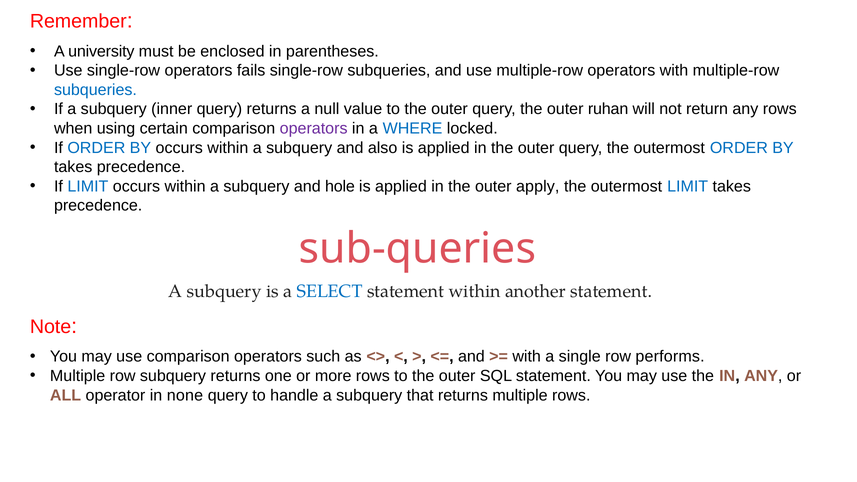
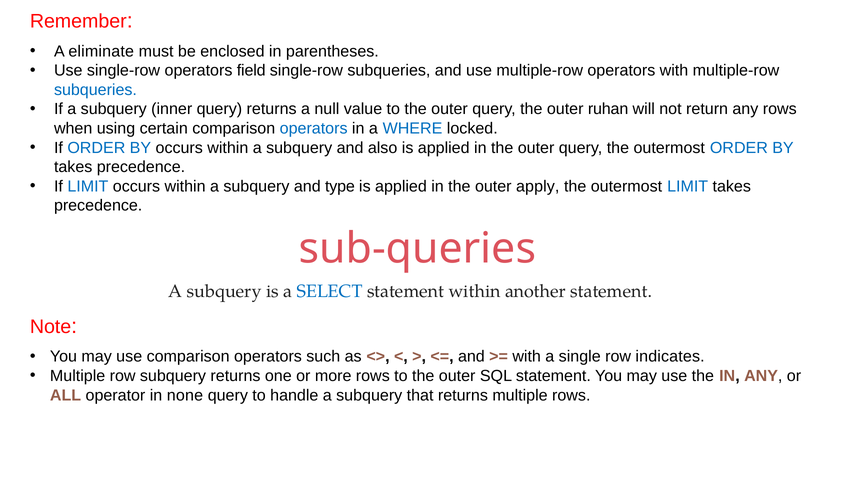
university: university -> eliminate (101, 51)
fails: fails -> field (251, 71)
operators colour: purple -> blue (314, 128)
hole: hole -> type (340, 186)
performs: performs -> indicates (670, 357)
